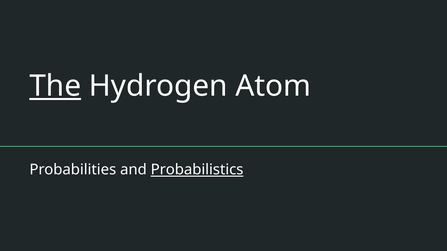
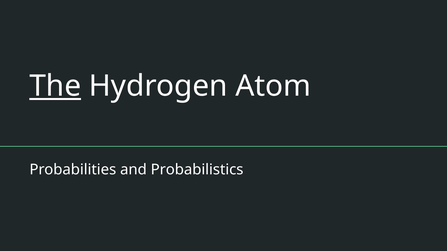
Probabilistics underline: present -> none (197, 170)
